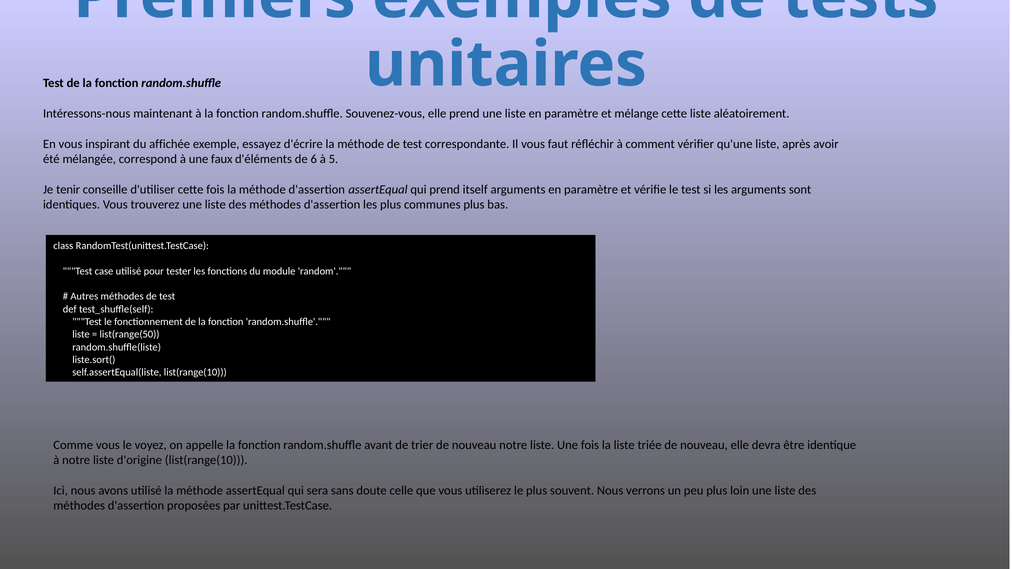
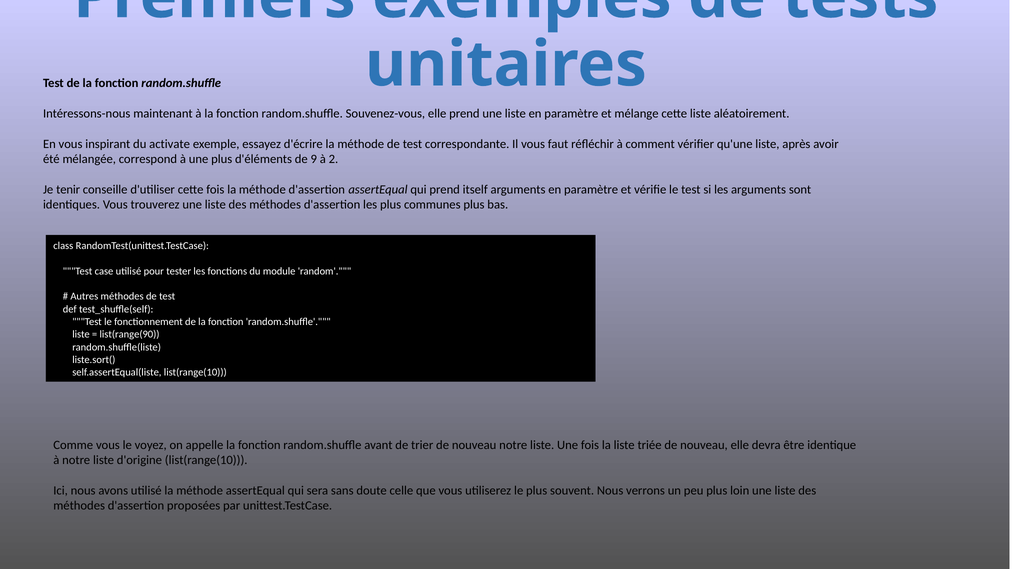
affichée: affichée -> activate (170, 144)
une faux: faux -> plus (222, 159)
6: 6 -> 9 (314, 159)
5: 5 -> 2 (334, 159)
list(range(50: list(range(50 -> list(range(90 (130, 335)
